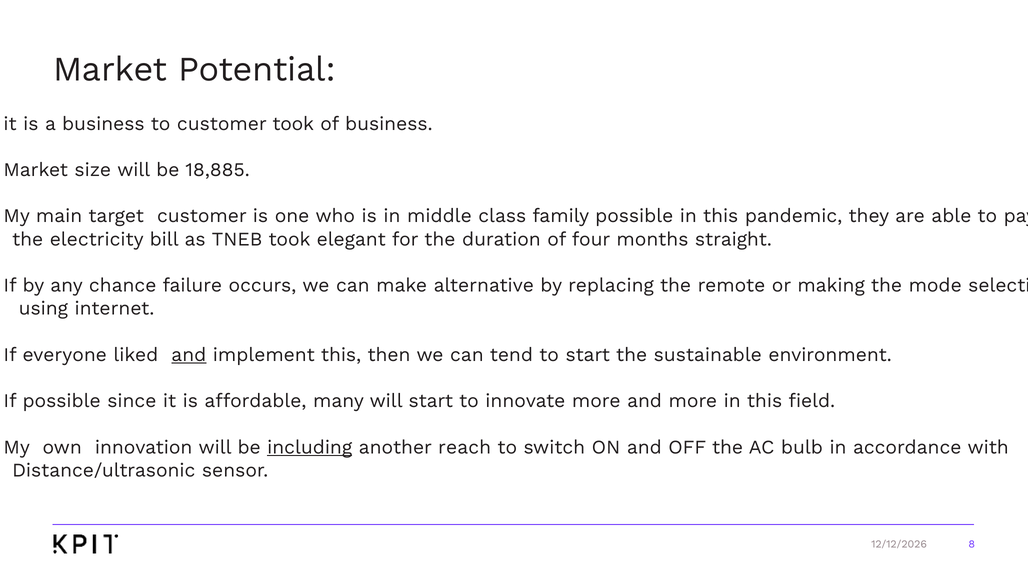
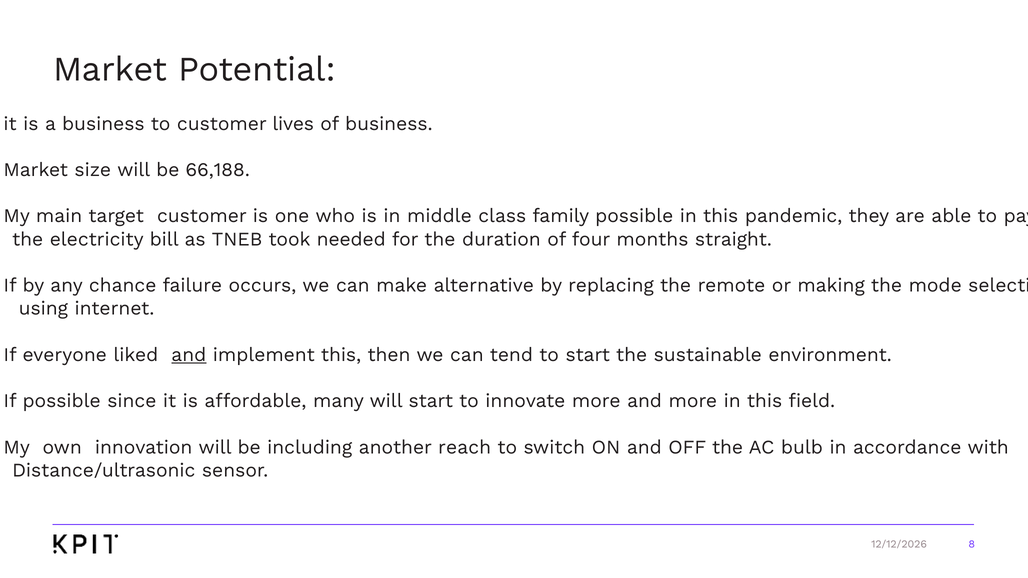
customer took: took -> lives (293, 124)
18,885: 18,885 -> 66,188 (218, 170)
elegant: elegant -> needed (351, 239)
including underline: present -> none (310, 448)
